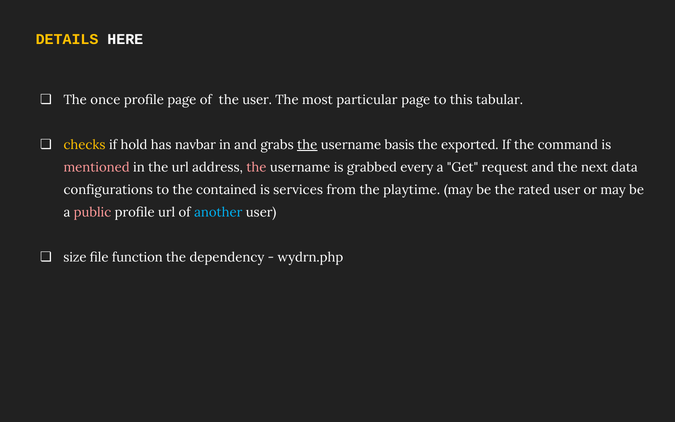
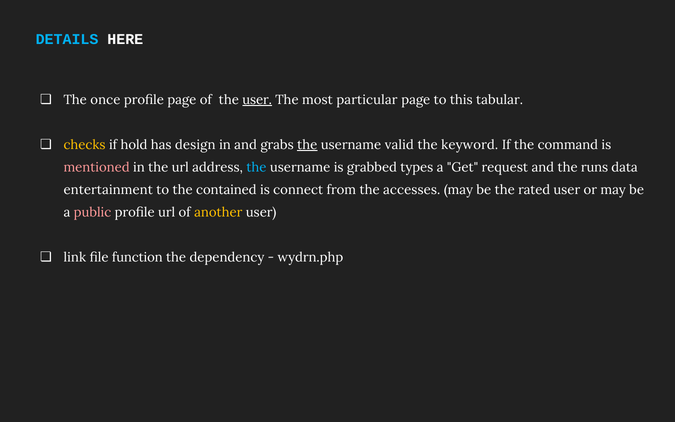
DETAILS colour: yellow -> light blue (67, 39)
user underline: none -> present (257, 100)
navbar: navbar -> design (195, 145)
basis: basis -> valid (399, 145)
exported: exported -> keyword (470, 145)
the colour: pink -> light blue (256, 167)
every: every -> types (417, 167)
next: next -> runs (595, 167)
configurations: configurations -> entertainment (108, 190)
services: services -> connect (298, 190)
playtime: playtime -> accesses (412, 190)
another colour: light blue -> yellow (218, 212)
size: size -> link (75, 257)
